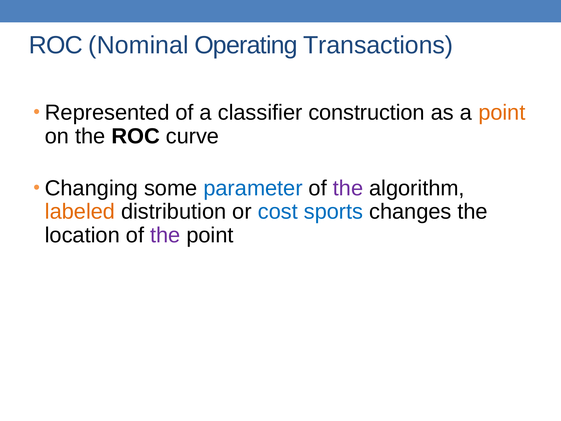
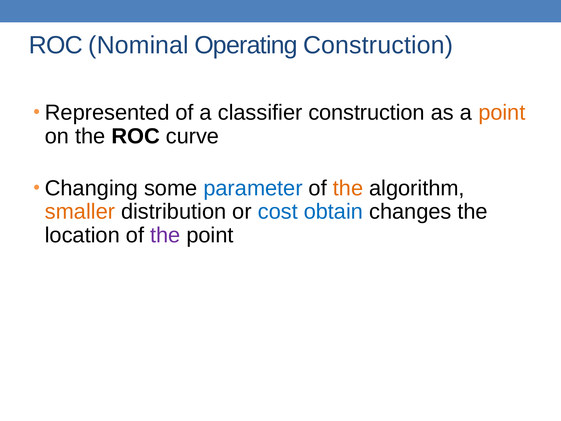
Operating Transactions: Transactions -> Construction (378, 45)
the colour: purple -> orange (348, 188)
labeled: labeled -> smaller (80, 212)
sports: sports -> obtain (333, 212)
